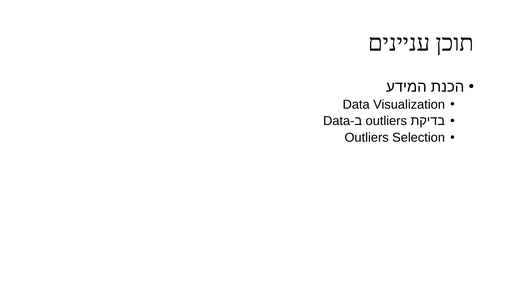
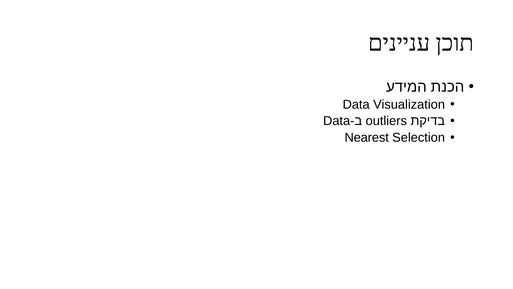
Outliers: Outliers -> Nearest (367, 137)
